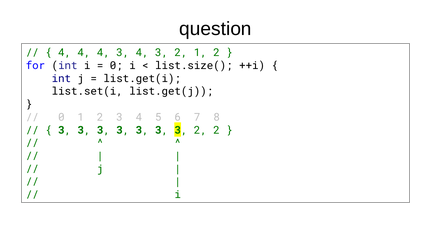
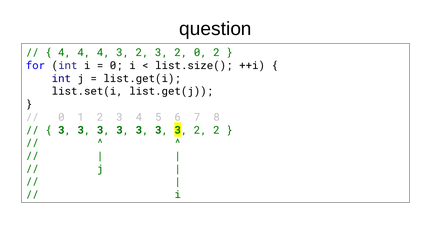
4 3 4: 4 -> 2 (142, 53)
2 1: 1 -> 0 (200, 53)
